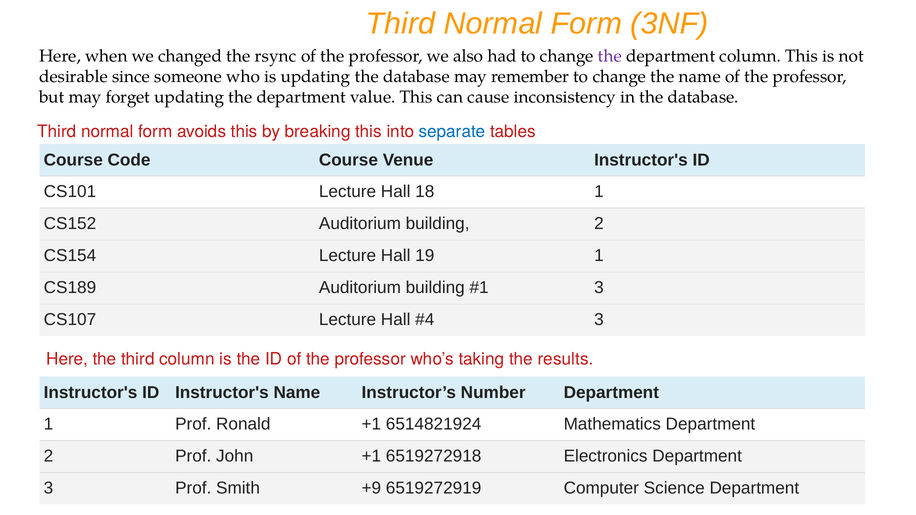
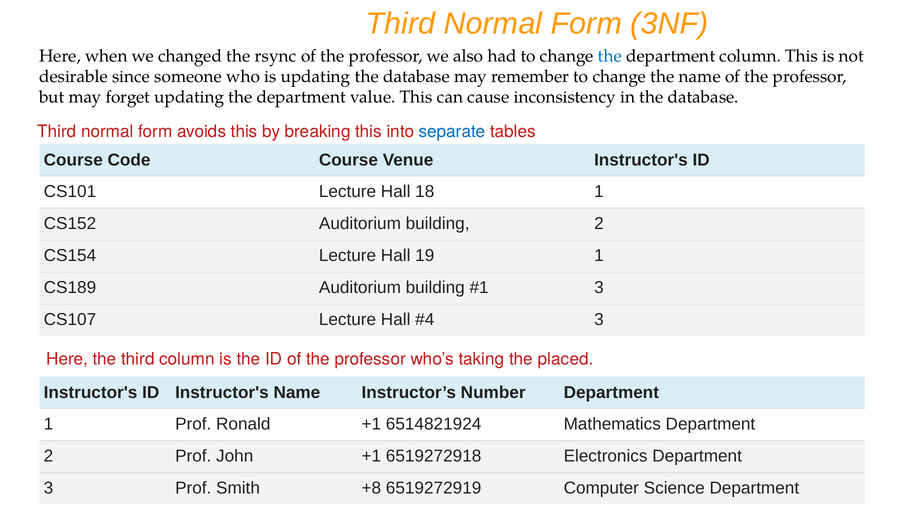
the colour: purple -> blue (610, 56)
results: results -> placed (566, 359)
+9: +9 -> +8 (371, 488)
